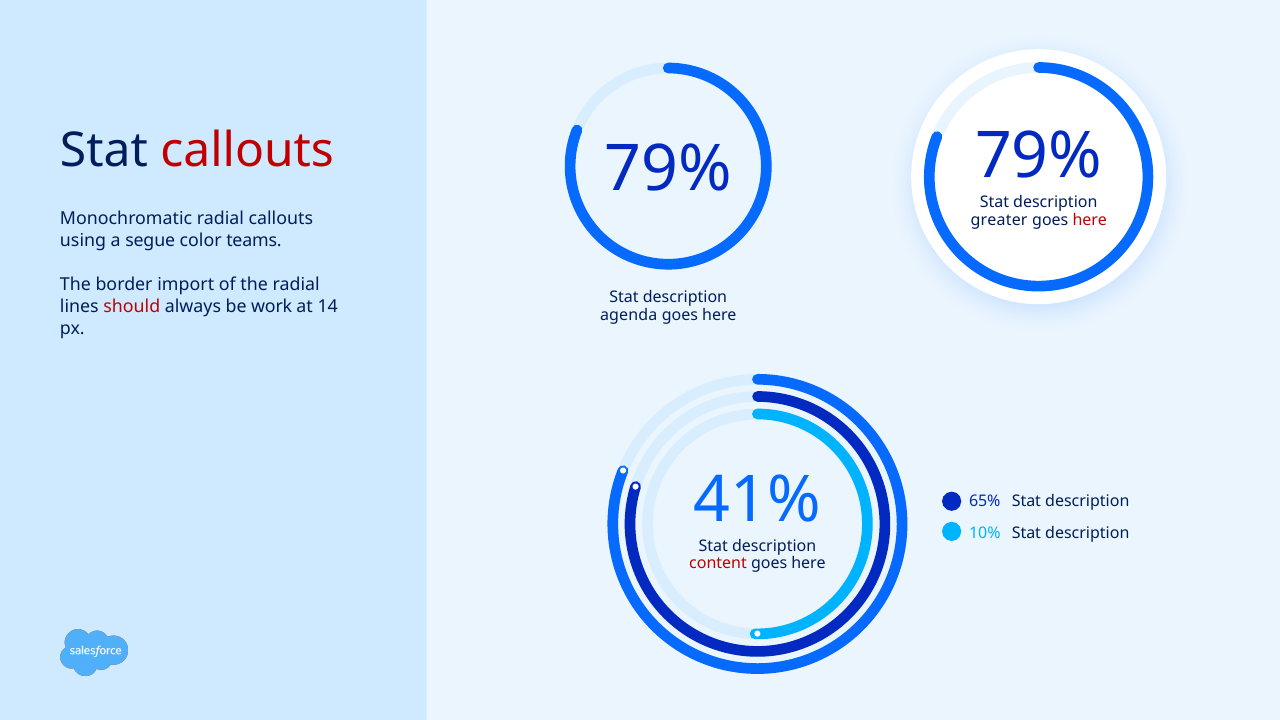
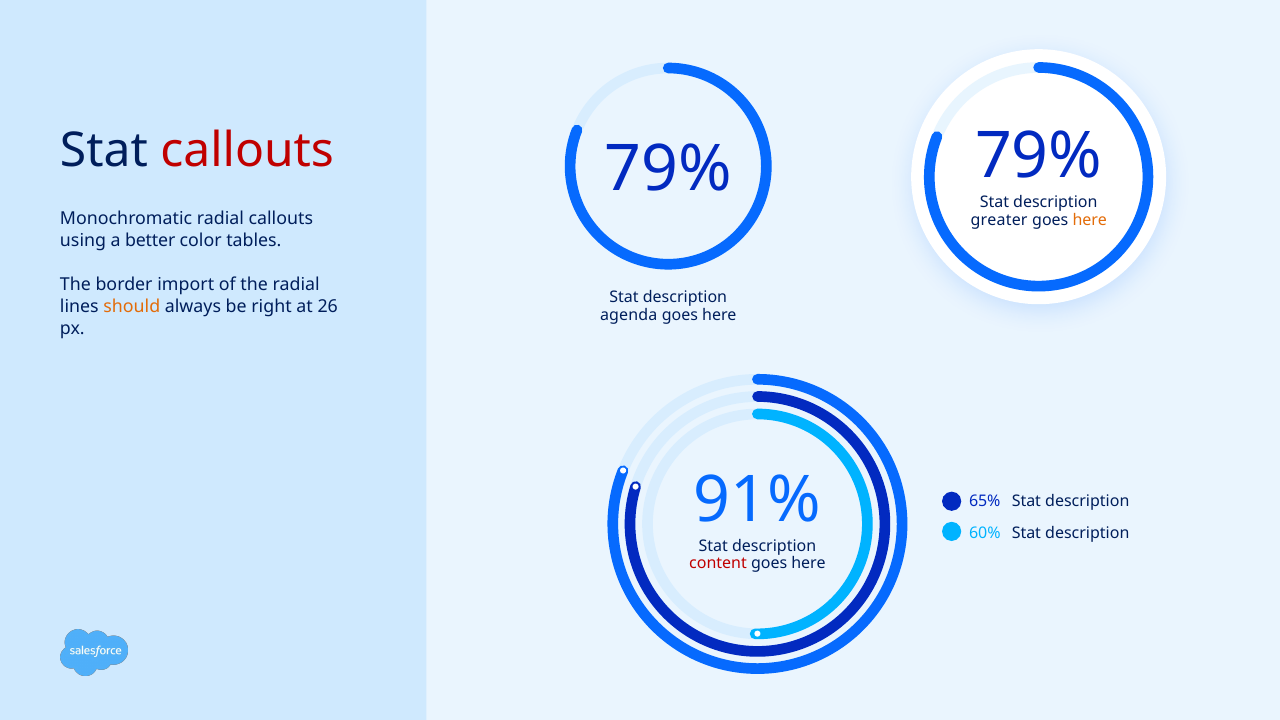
here colour: red -> orange (1090, 220)
segue: segue -> better (150, 241)
teams: teams -> tables (254, 241)
should colour: red -> orange (132, 307)
work: work -> right (272, 307)
14: 14 -> 26 (328, 307)
41%: 41% -> 91% (757, 500)
10%: 10% -> 60% (985, 533)
